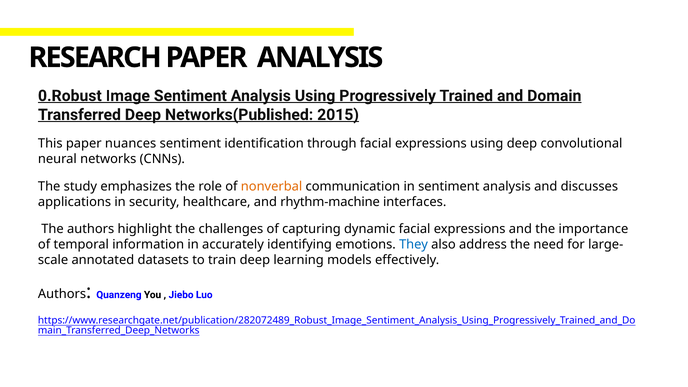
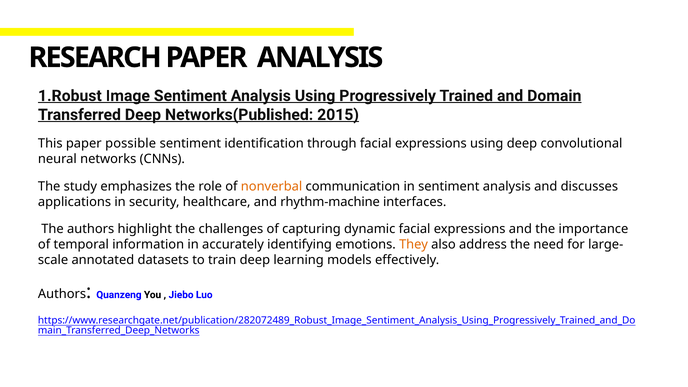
0.Robust: 0.Robust -> 1.Robust (70, 96)
nuances: nuances -> possible (131, 144)
They colour: blue -> orange (414, 245)
